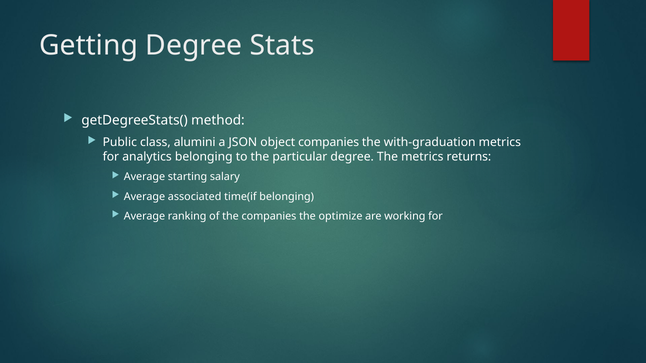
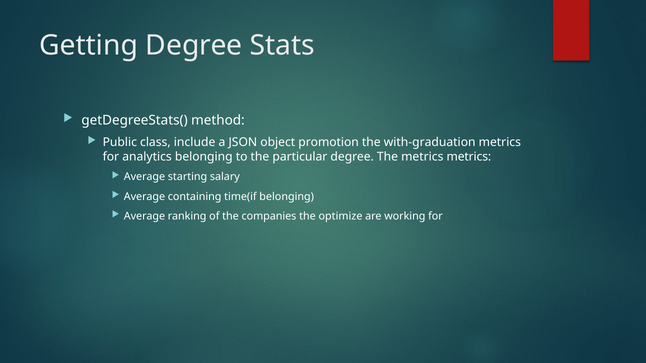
alumini: alumini -> include (195, 142)
object companies: companies -> promotion (329, 142)
metrics returns: returns -> metrics (469, 157)
associated: associated -> containing (195, 197)
